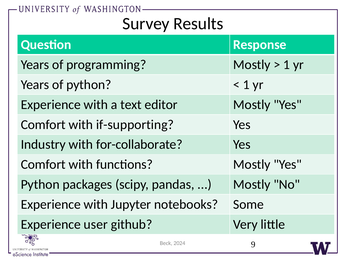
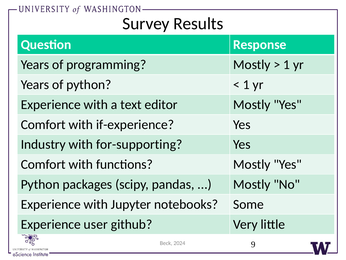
if-supporting: if-supporting -> if-experience (135, 124)
for-collaborate: for-collaborate -> for-supporting (139, 144)
